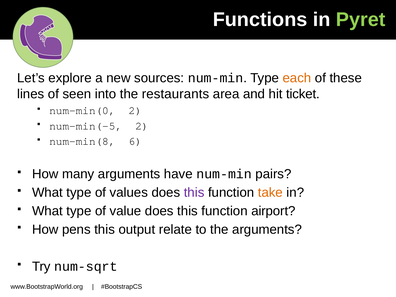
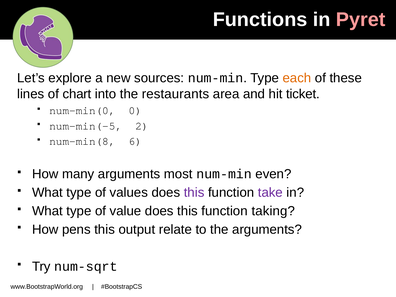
Pyret colour: light green -> pink (361, 20)
seen: seen -> chart (77, 94)
num-min(0 2: 2 -> 0 (135, 111)
have: have -> most (178, 174)
pairs: pairs -> even (273, 174)
take colour: orange -> purple (270, 193)
airport: airport -> taking (273, 211)
